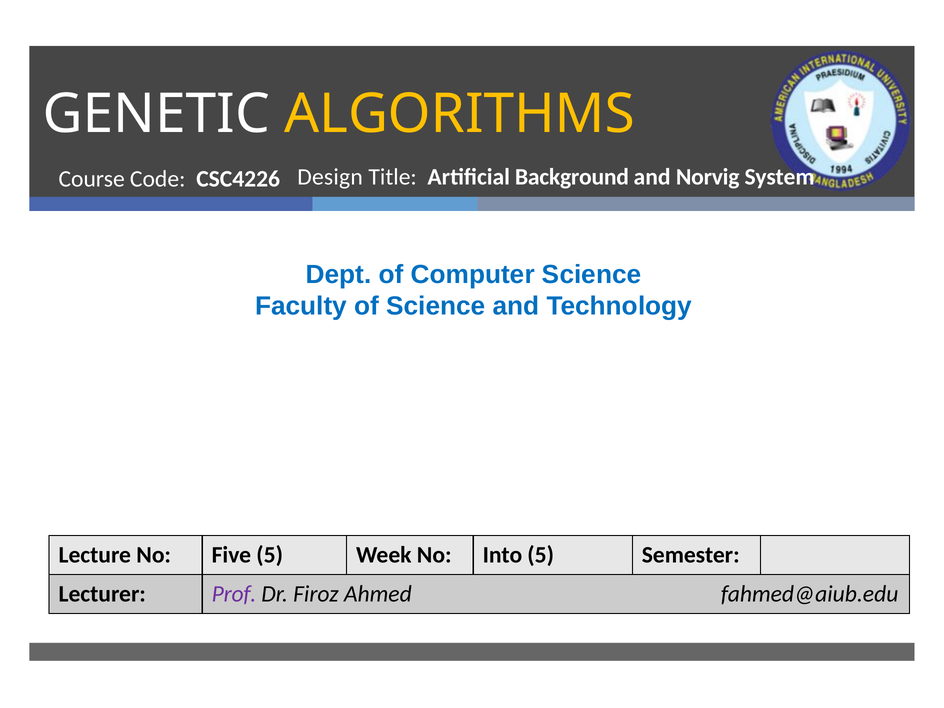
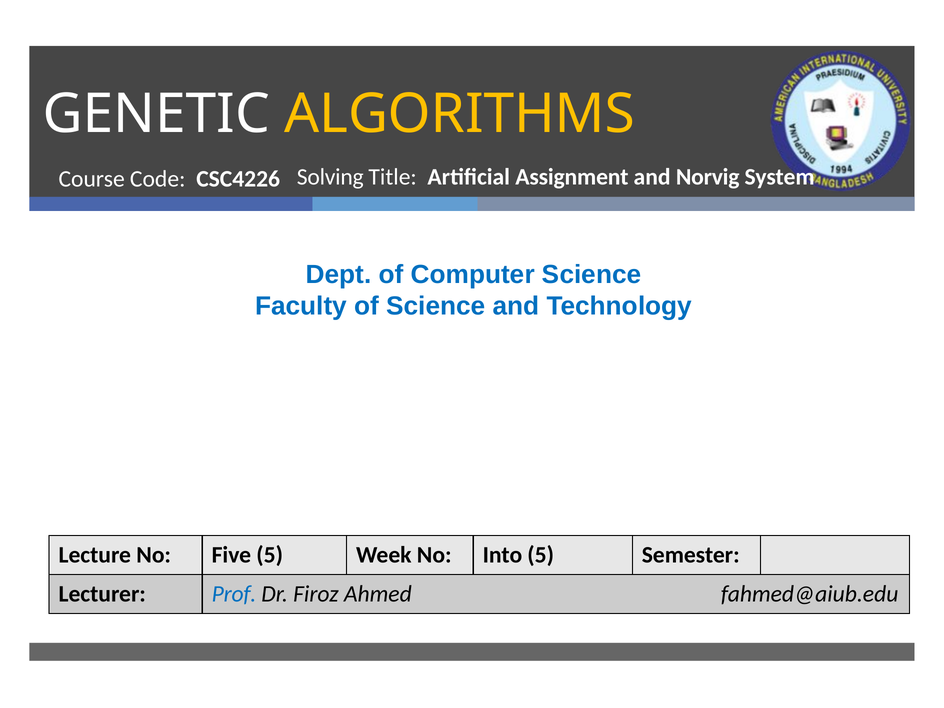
Design: Design -> Solving (330, 177)
Background: Background -> Assignment (572, 177)
Prof colour: purple -> blue (234, 594)
